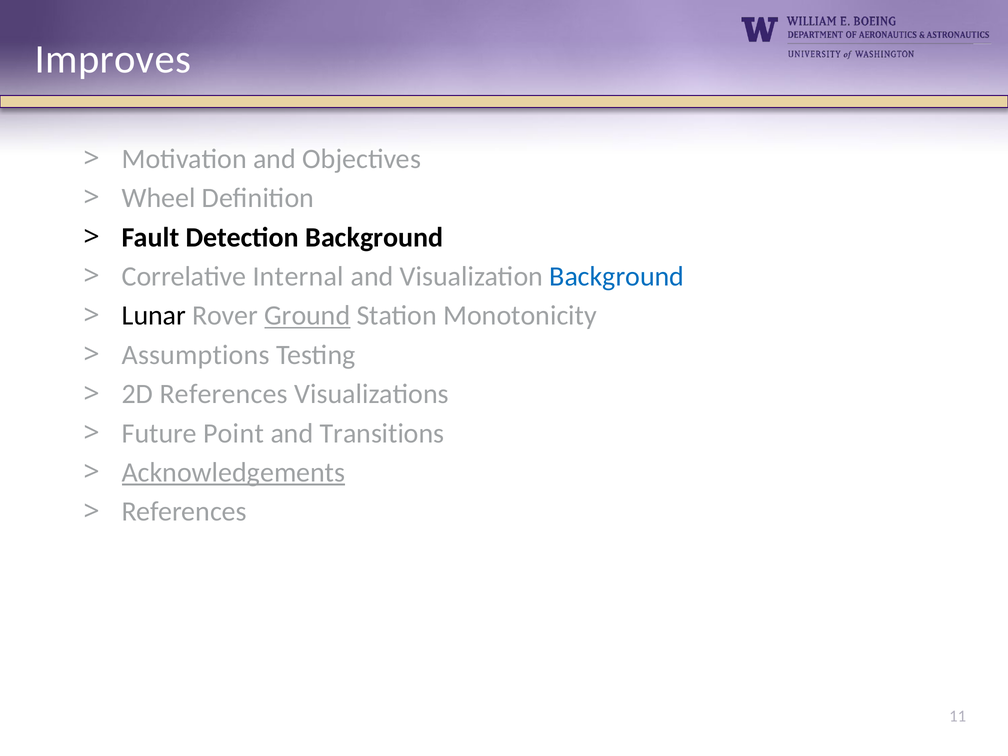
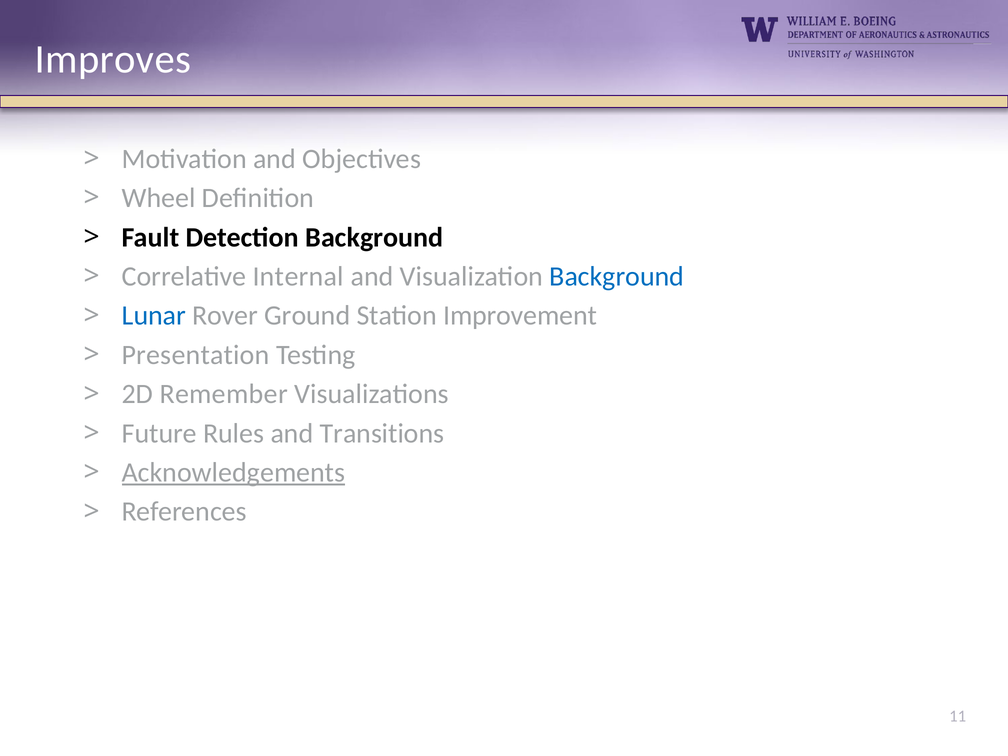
Lunar colour: black -> blue (154, 316)
Ground underline: present -> none (307, 316)
Monotonicity: Monotonicity -> Improvement (520, 316)
Assumptions: Assumptions -> Presentation (196, 355)
2D References: References -> Remember (224, 394)
Point: Point -> Rules (234, 433)
